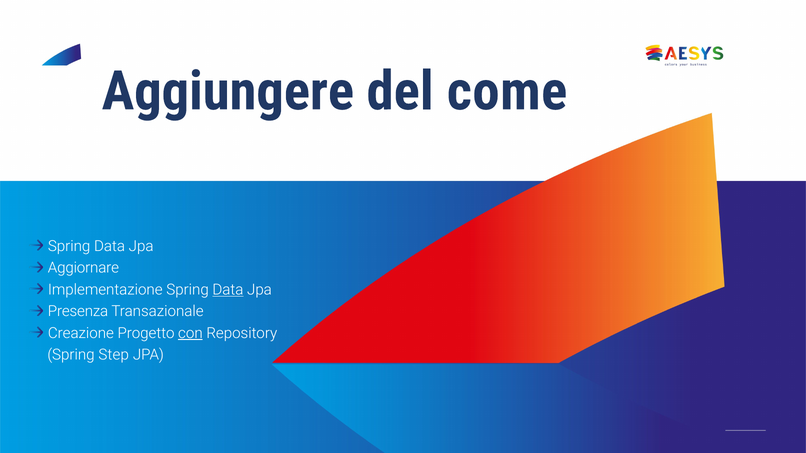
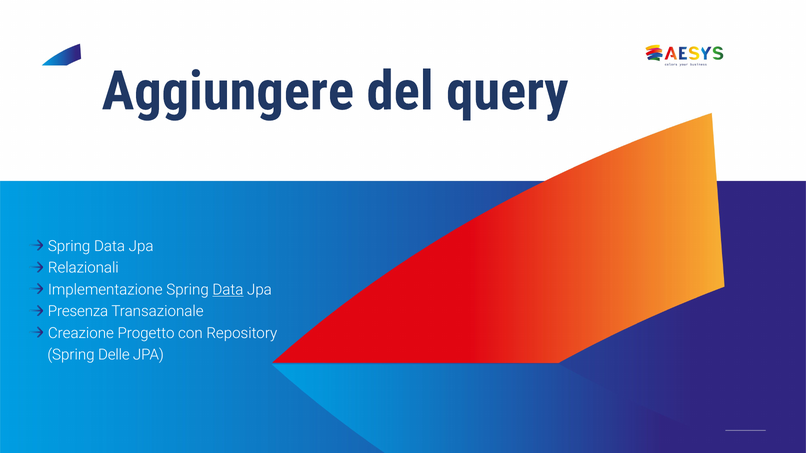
come: come -> query (507, 91)
Aggiornare: Aggiornare -> Relazionali (83, 268)
con underline: present -> none (190, 333)
Step: Step -> Delle (114, 355)
